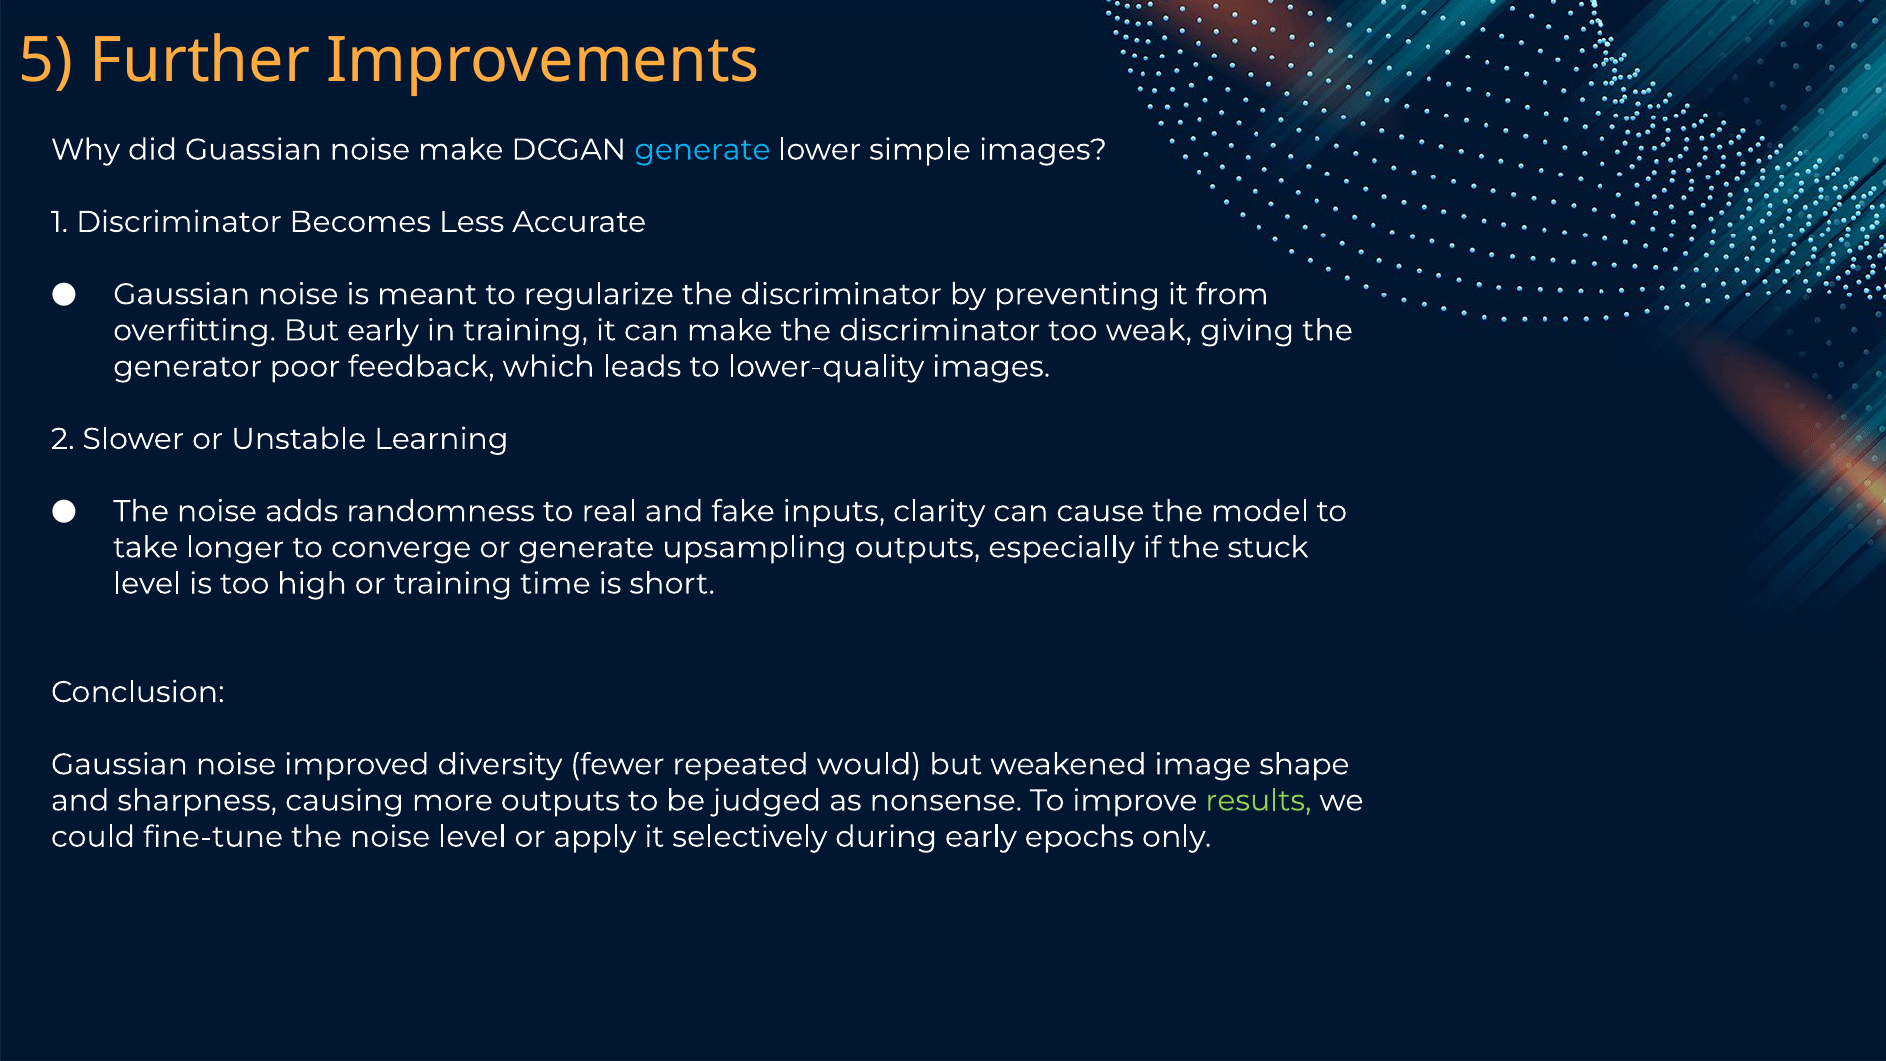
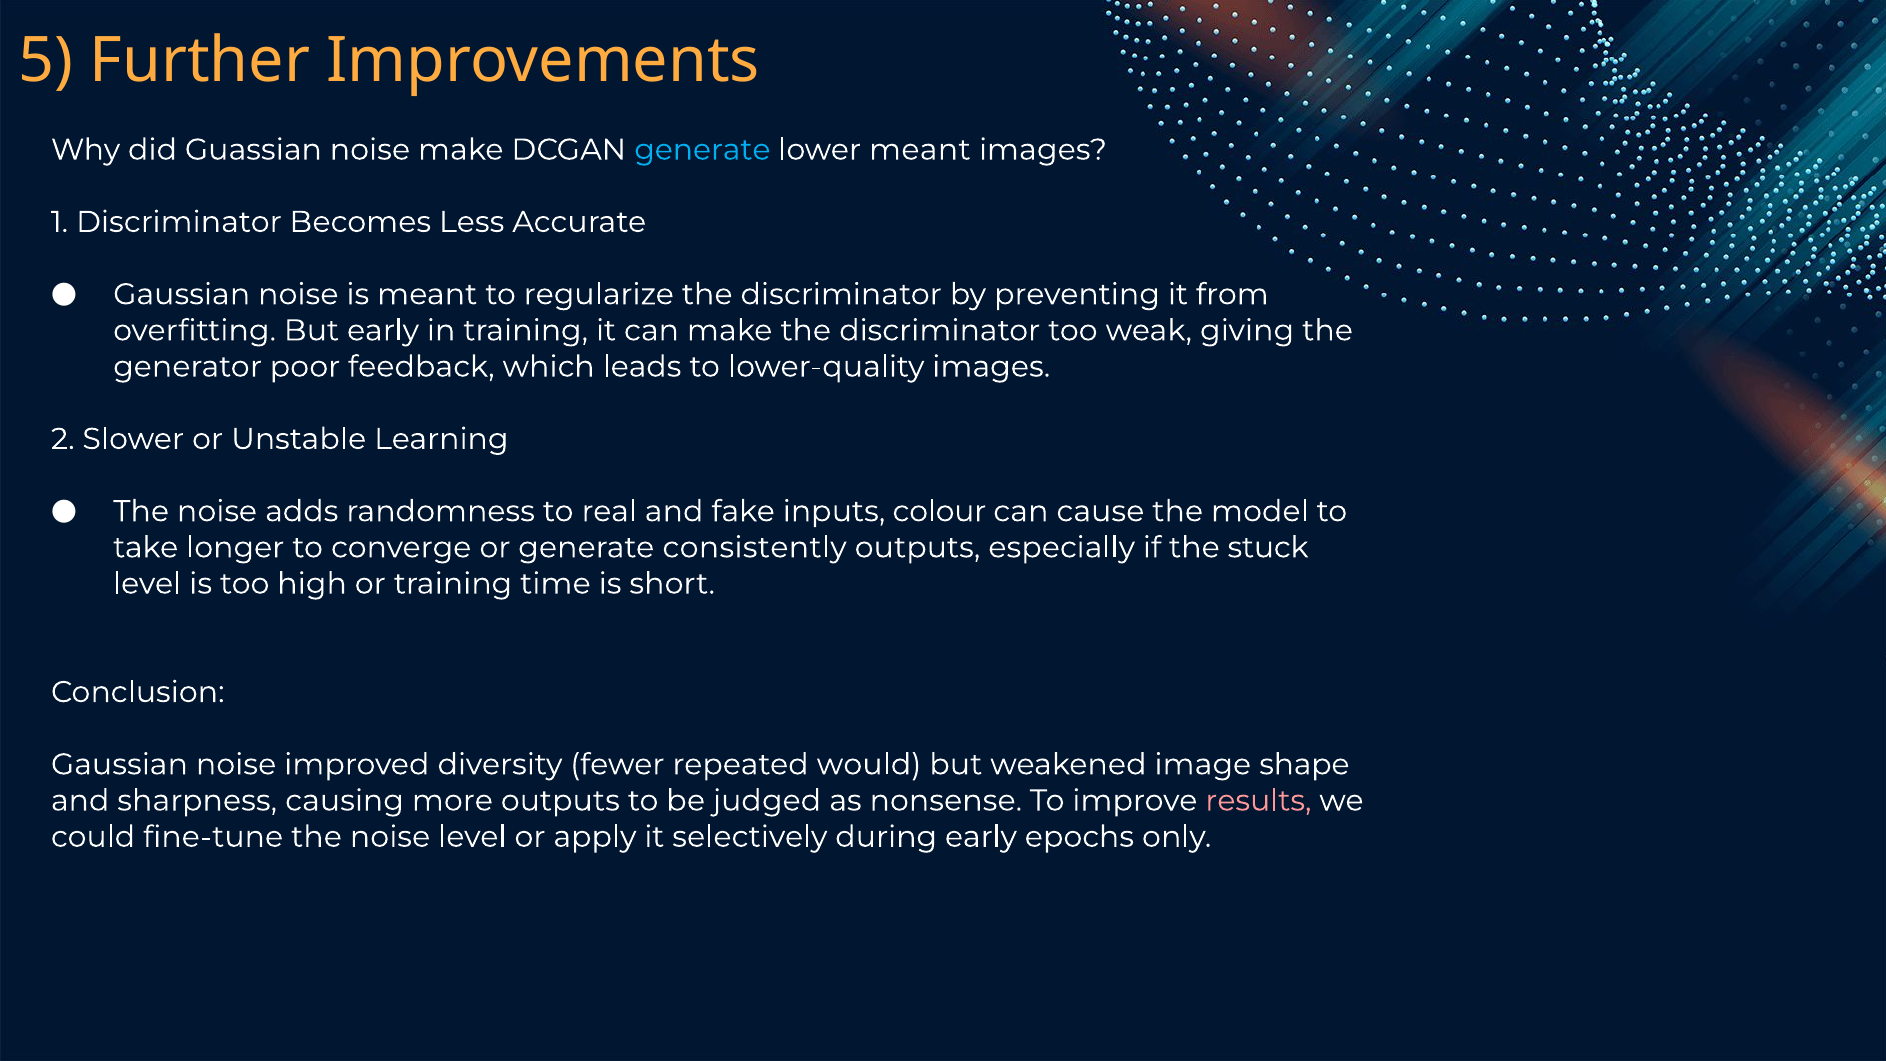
lower simple: simple -> meant (920, 150)
clarity: clarity -> colour (939, 511)
upsampling: upsampling -> consistently (755, 547)
results colour: light green -> pink (1258, 801)
